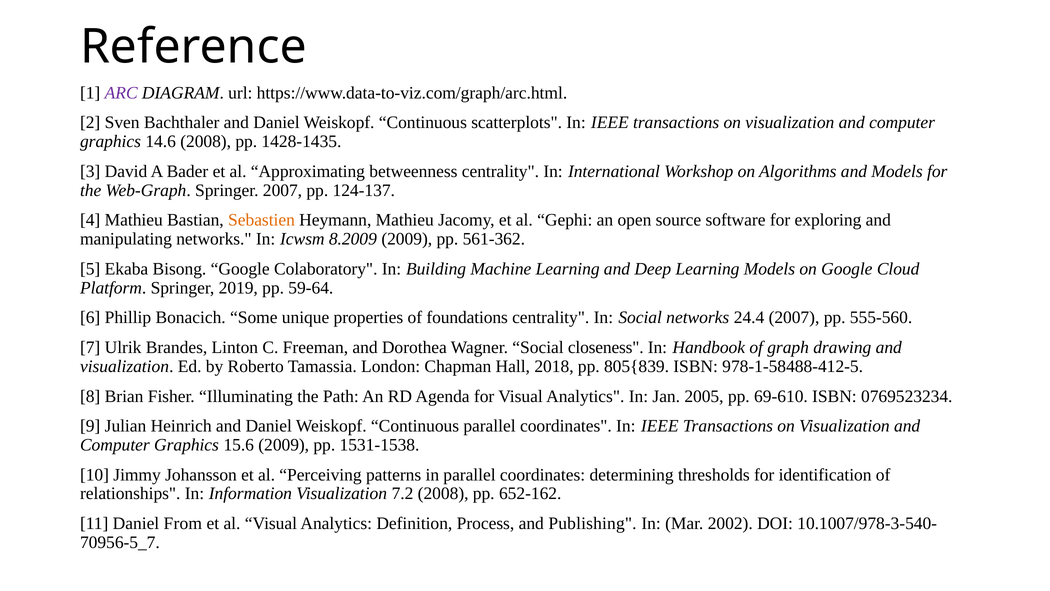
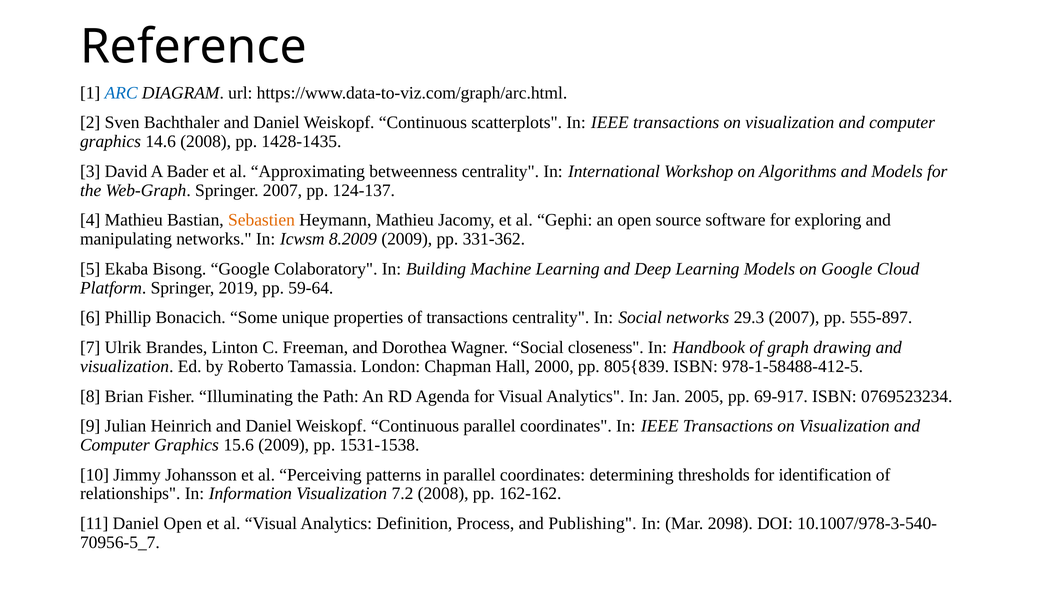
ARC colour: purple -> blue (121, 93)
561-362: 561-362 -> 331-362 (494, 239)
of foundations: foundations -> transactions (467, 317)
24.4: 24.4 -> 29.3 (749, 317)
555-560: 555-560 -> 555-897 (881, 317)
2018: 2018 -> 2000 (554, 366)
69-610: 69-610 -> 69-917 (781, 396)
652-162: 652-162 -> 162-162 (530, 493)
Daniel From: From -> Open (183, 523)
2002: 2002 -> 2098 (730, 523)
